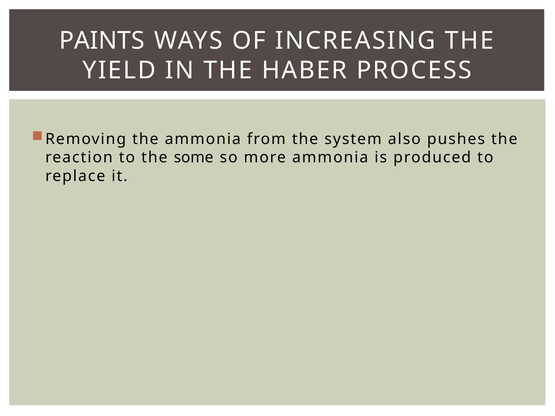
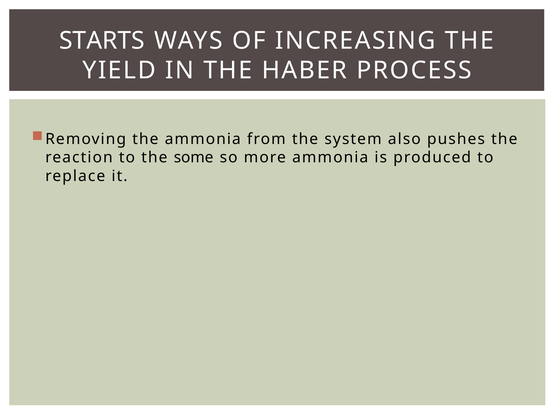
PAINTS: PAINTS -> STARTS (102, 41)
